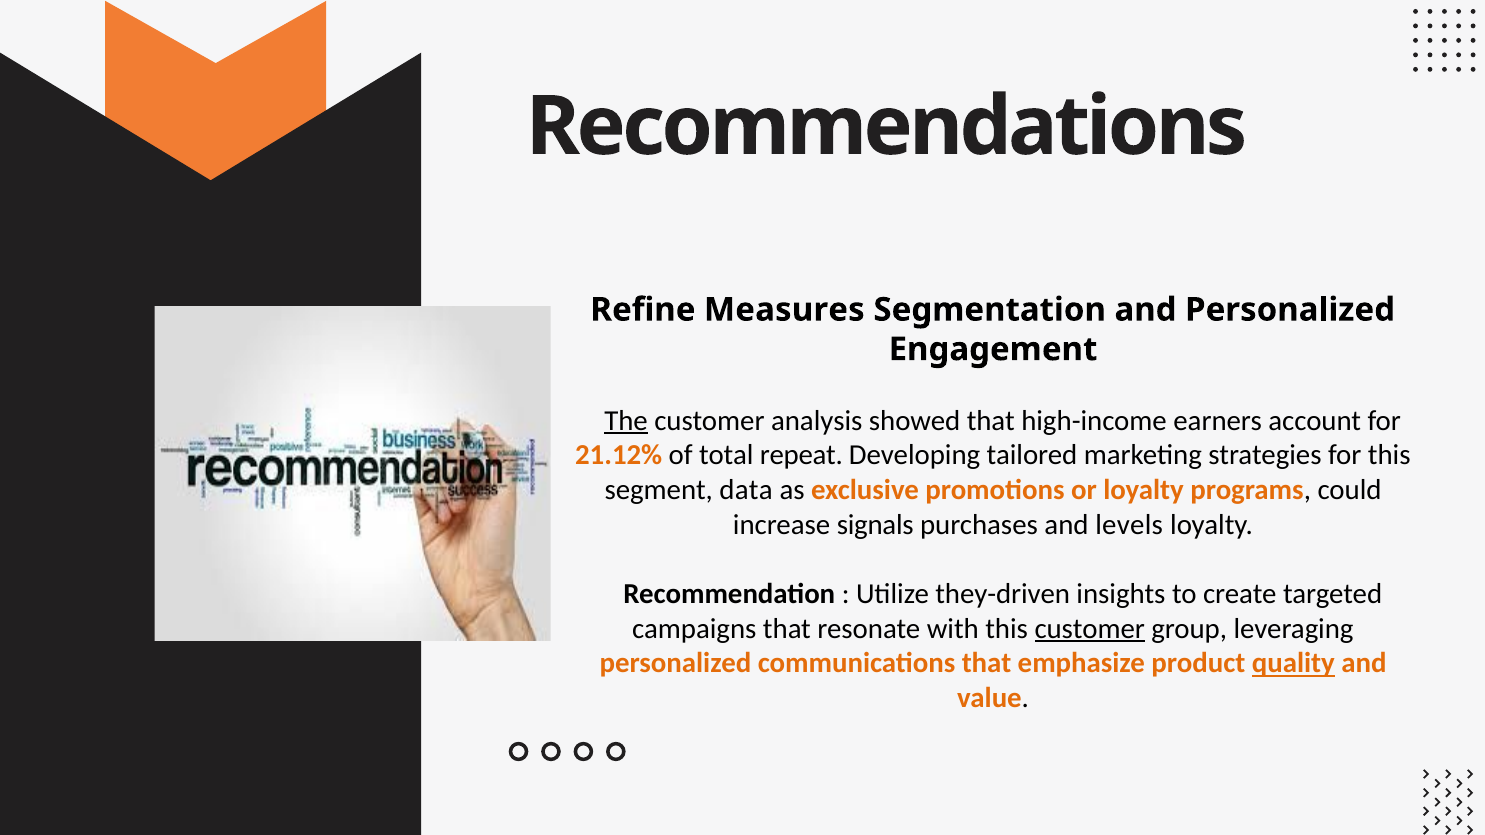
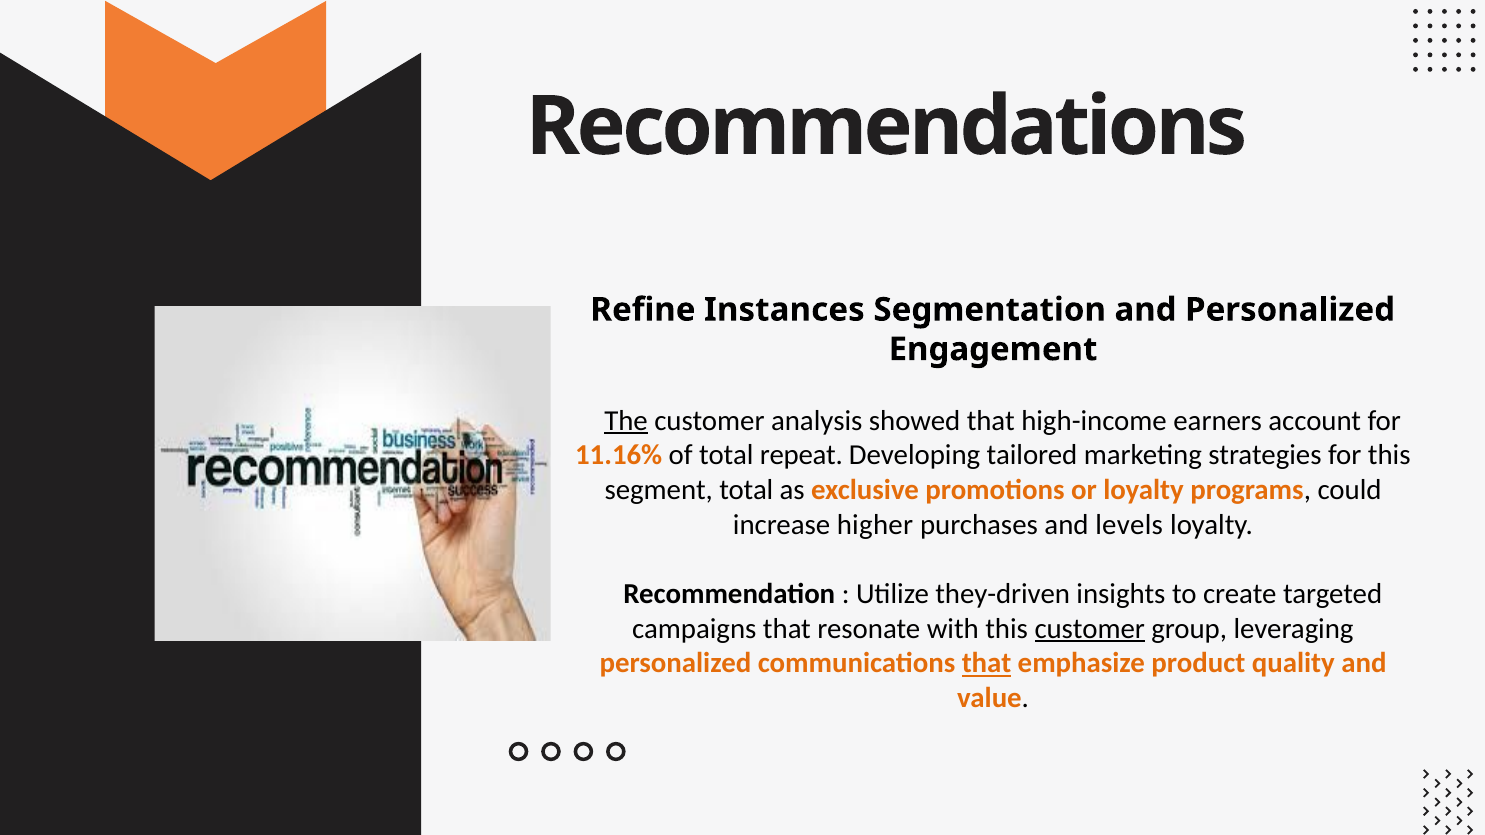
Measures: Measures -> Instances (784, 310)
21.12%: 21.12% -> 11.16% (619, 456)
segment data: data -> total (746, 490)
signals: signals -> higher (875, 525)
that underline: none -> present (987, 664)
quality underline: present -> none (1293, 664)
